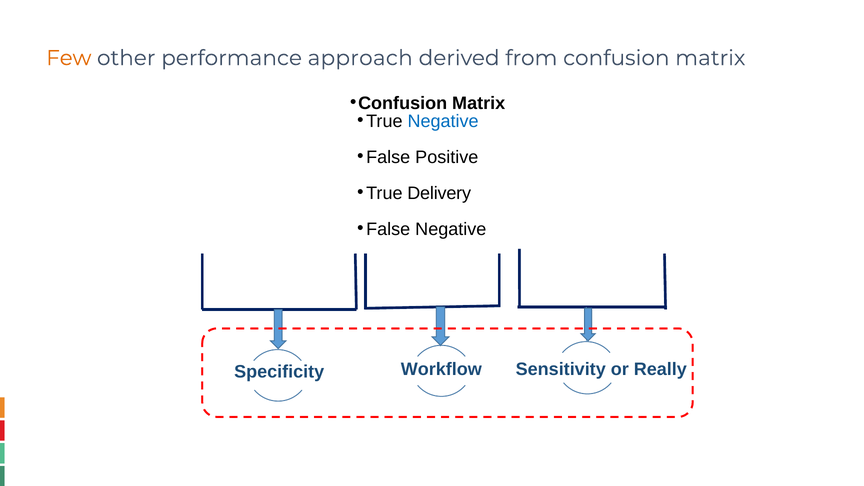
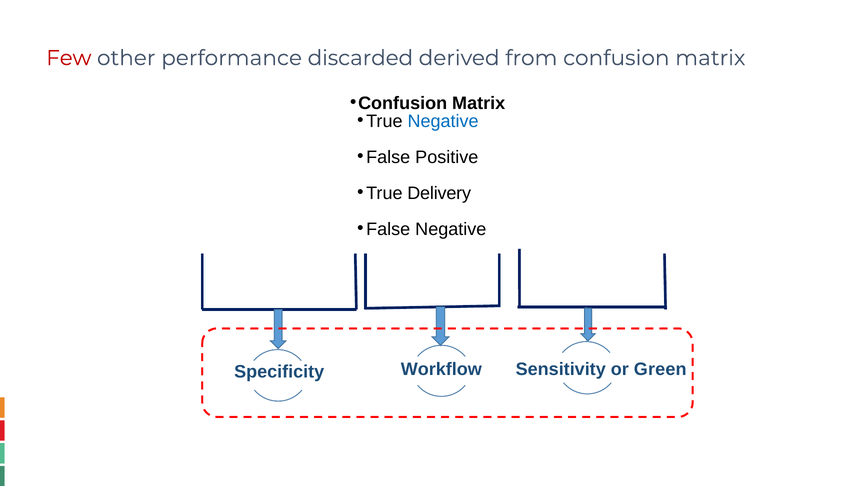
Few colour: orange -> red (69, 58)
approach: approach -> discarded (360, 58)
Really: Really -> Green (660, 369)
